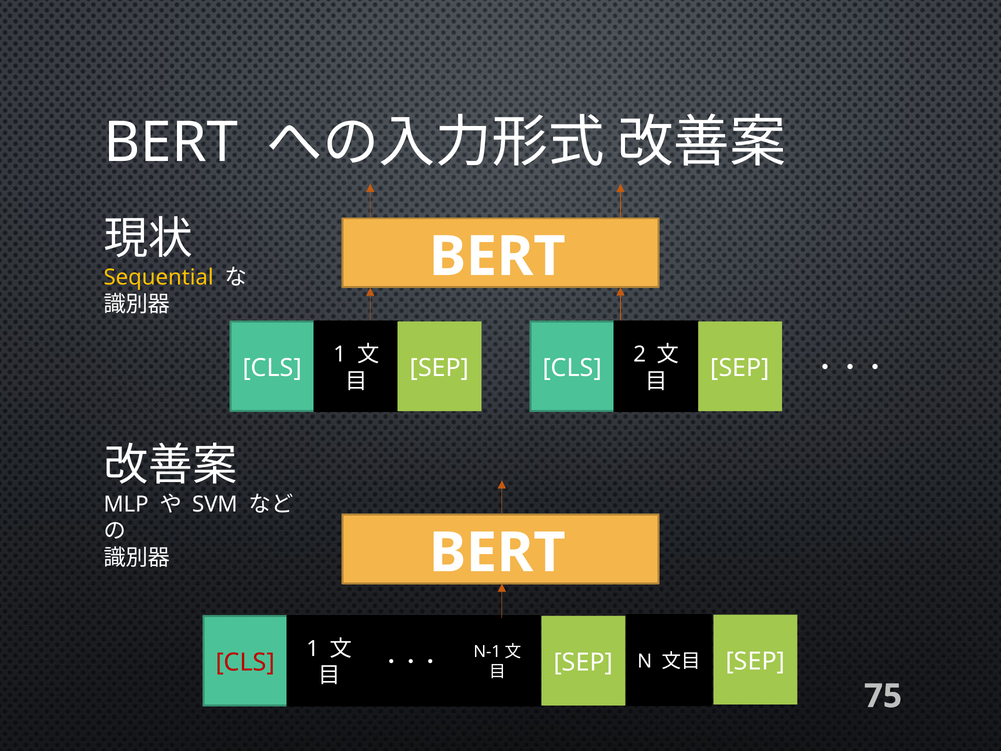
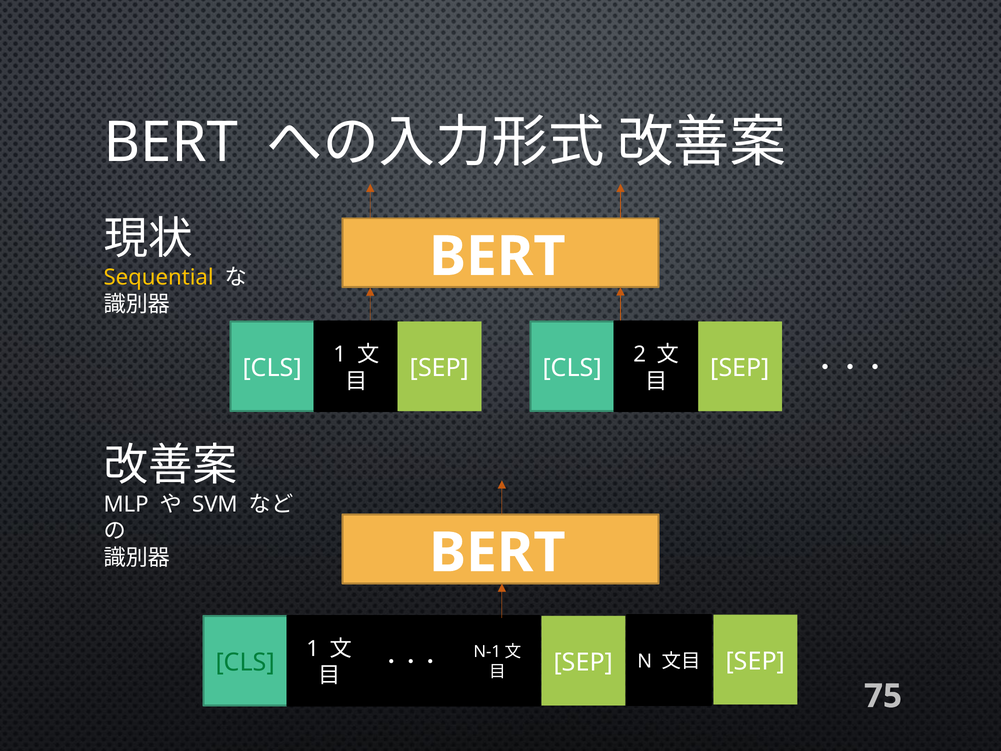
CLS colour: red -> green (245, 662)
